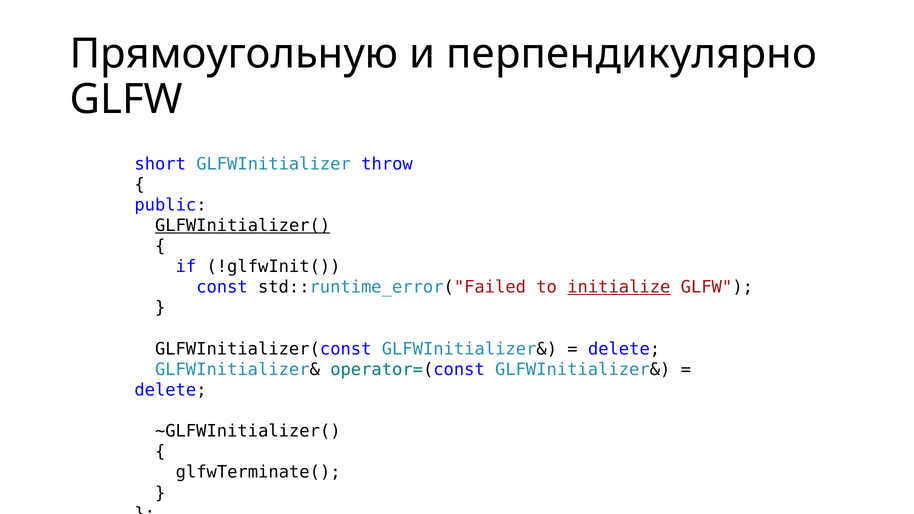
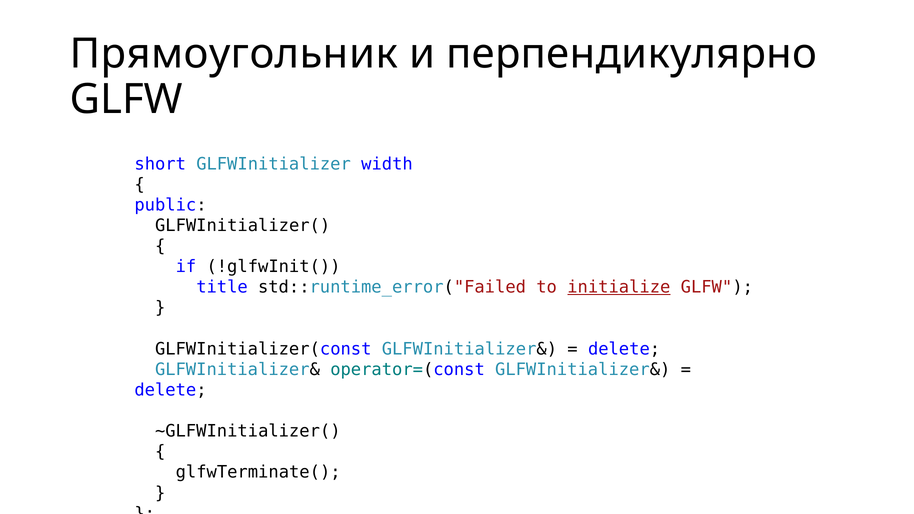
Прямоугольную: Прямоугольную -> Прямоугольник (234, 54)
throw: throw -> width (387, 164)
GLFWInitializer( underline: present -> none (243, 226)
const: const -> title (222, 287)
